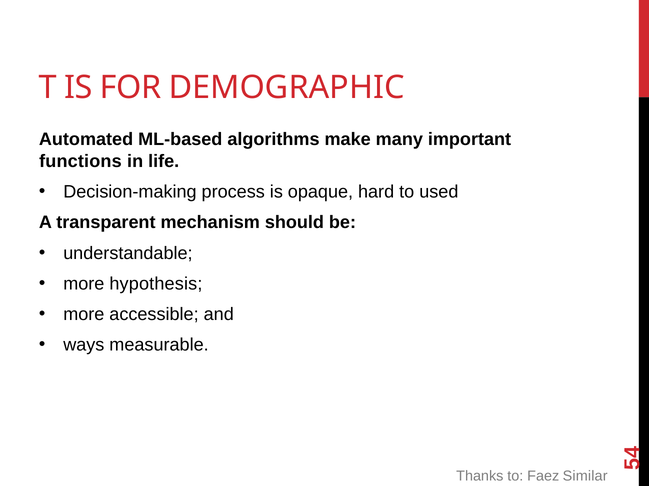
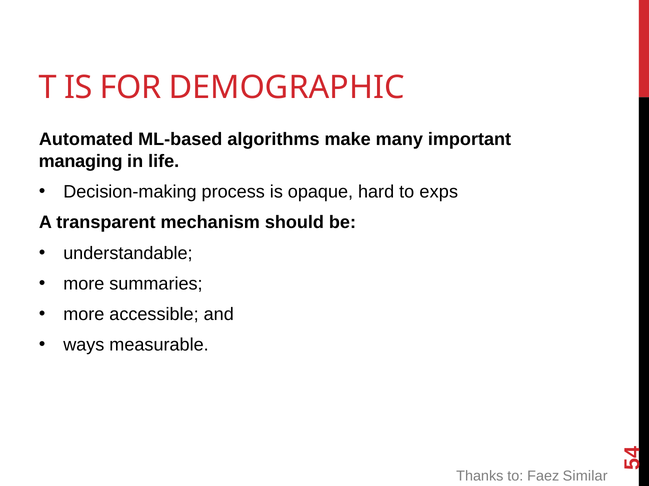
functions: functions -> managing (81, 161)
used: used -> exps (439, 192)
hypothesis: hypothesis -> summaries (156, 284)
